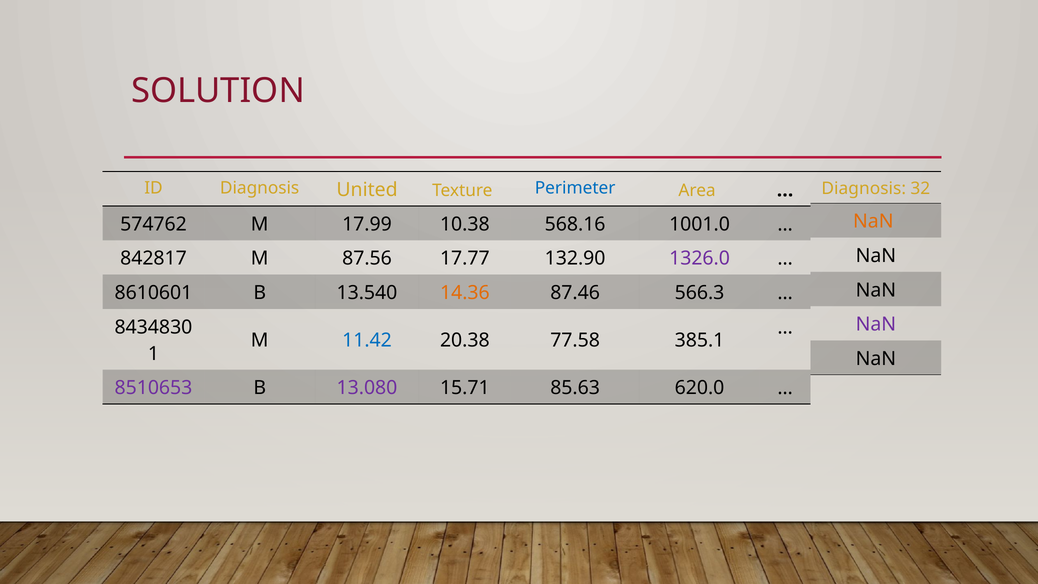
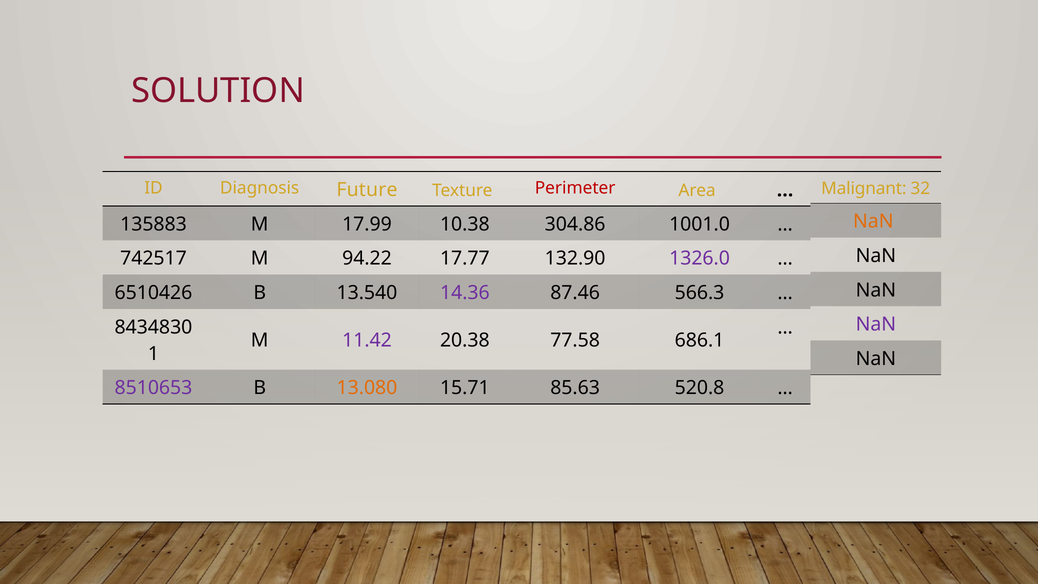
United: United -> Future (367, 190)
Perimeter colour: blue -> red (575, 188)
Diagnosis: Diagnosis -> Malignant (864, 188)
574762: 574762 -> 135883 (154, 224)
568.16: 568.16 -> 304.86 (575, 224)
842817: 842817 -> 742517 (154, 258)
87.56: 87.56 -> 94.22 (367, 258)
8610601: 8610601 -> 6510426 (153, 293)
14.36 colour: orange -> purple (465, 293)
11.42 colour: blue -> purple (367, 340)
385.1: 385.1 -> 686.1 (700, 340)
13.080 colour: purple -> orange (367, 388)
620.0: 620.0 -> 520.8 (700, 388)
